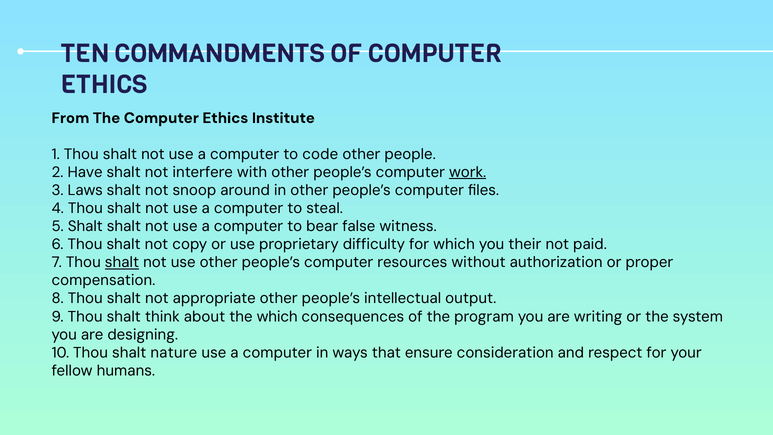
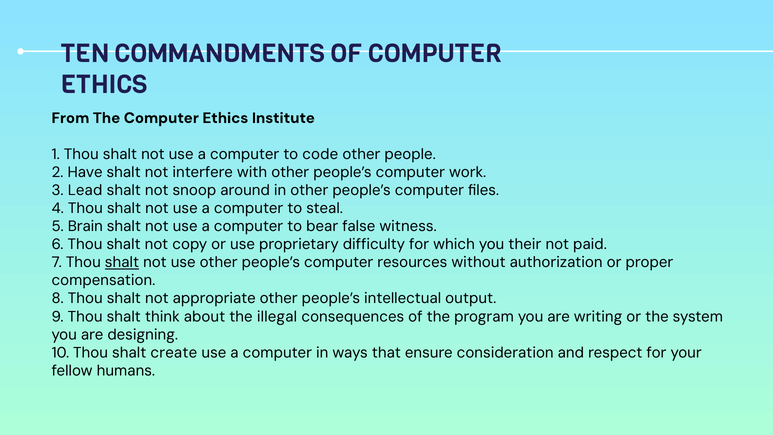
work underline: present -> none (468, 172)
Laws: Laws -> Lead (85, 190)
5 Shalt: Shalt -> Brain (85, 226)
the which: which -> illegal (277, 316)
nature: nature -> create (174, 353)
